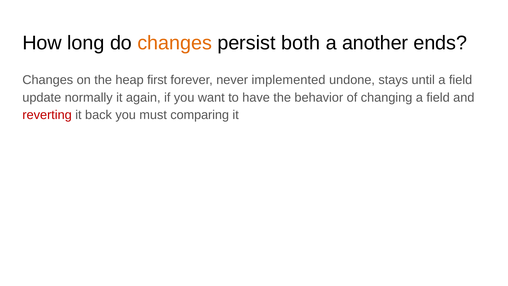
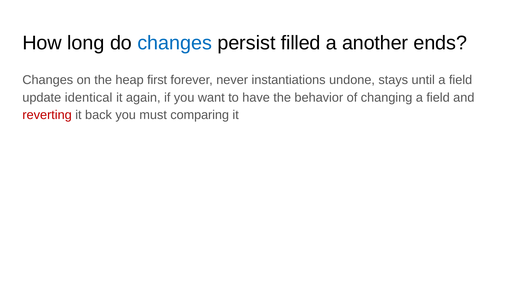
changes colour: orange -> blue (175, 43)
both: both -> filled (301, 43)
implemented: implemented -> instantiations (289, 80)
normally: normally -> identical (89, 97)
